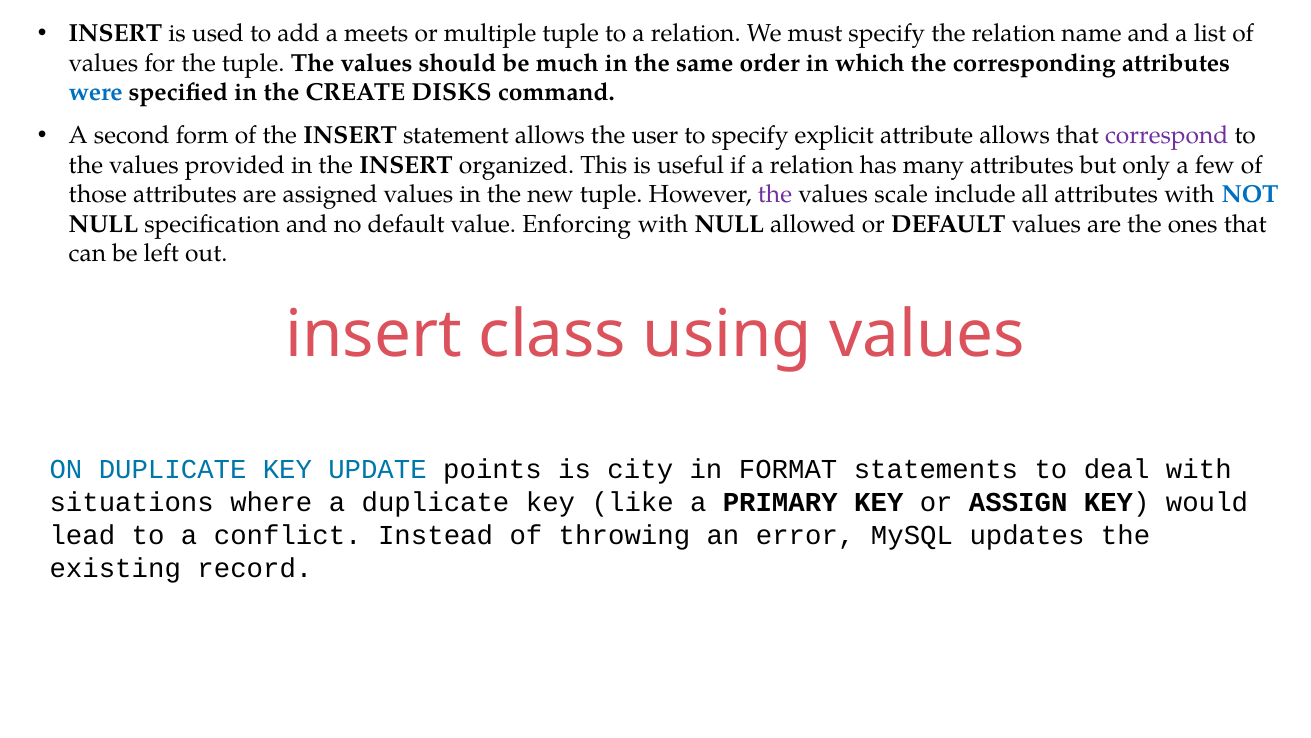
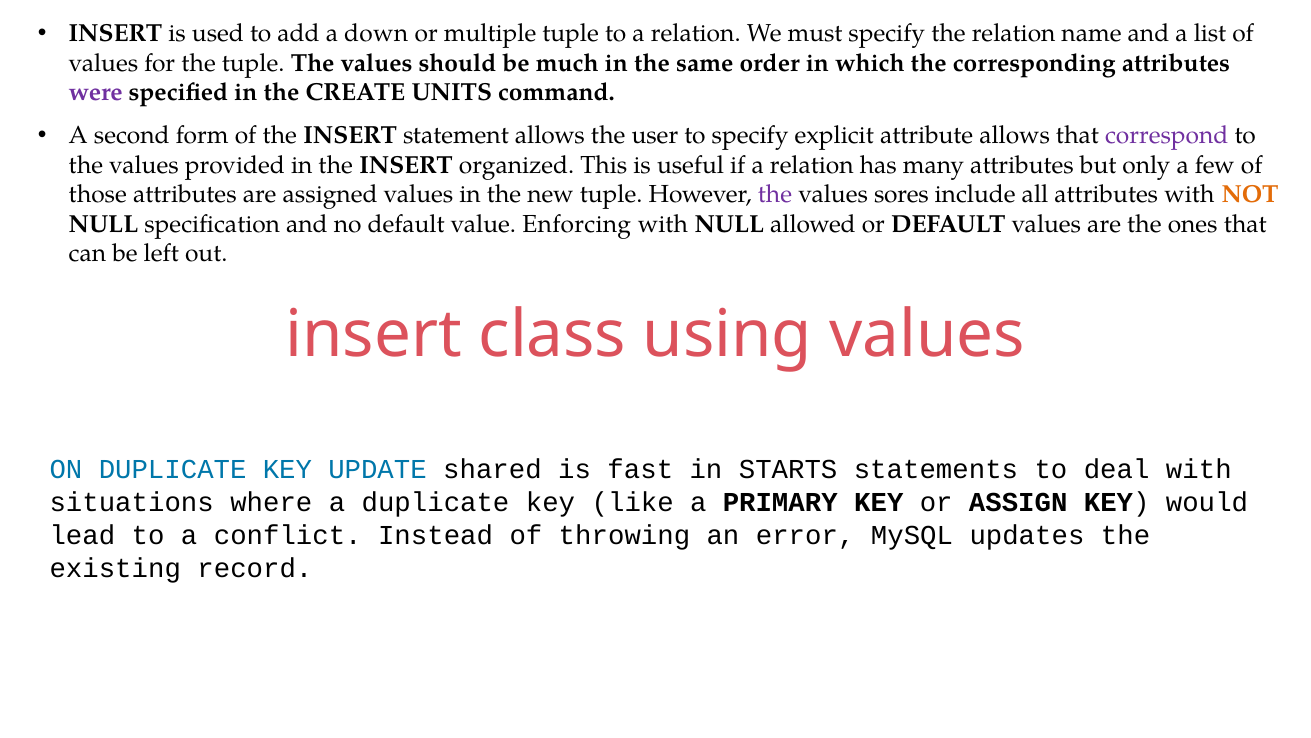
meets: meets -> down (376, 34)
were colour: blue -> purple (96, 93)
DISKS: DISKS -> UNITS (452, 93)
scale: scale -> sores (901, 194)
NOT colour: blue -> orange (1250, 194)
points: points -> shared (492, 469)
city: city -> fast (640, 469)
FORMAT: FORMAT -> STARTS (788, 469)
